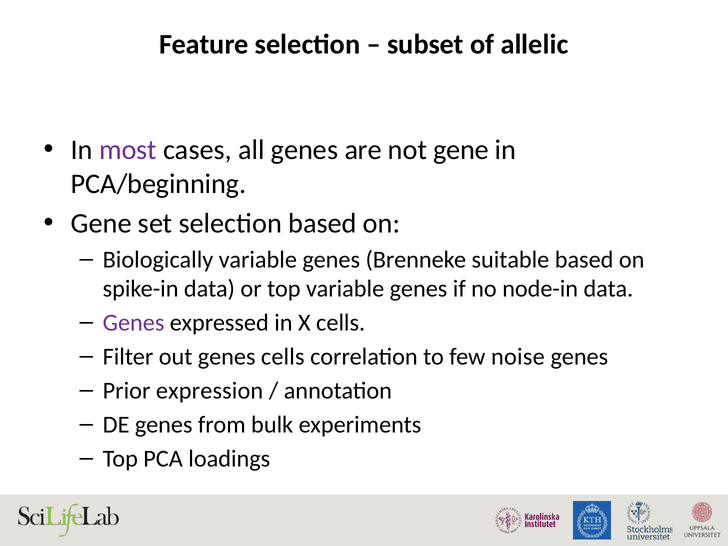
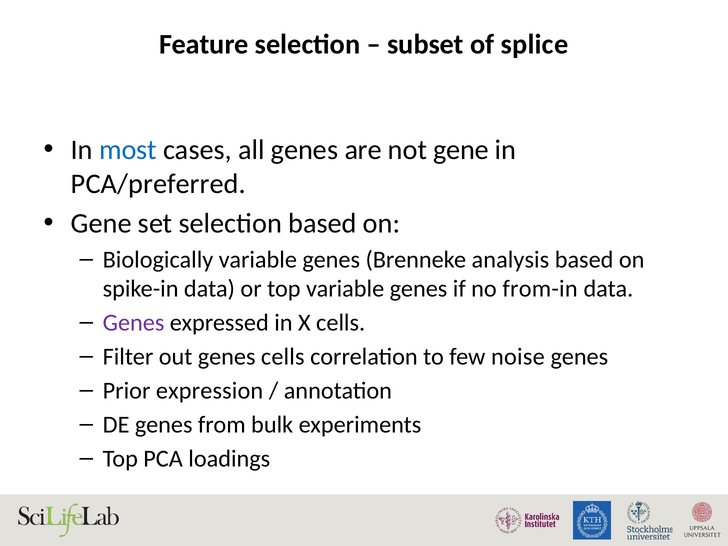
allelic: allelic -> splice (534, 44)
most colour: purple -> blue (128, 150)
PCA/beginning: PCA/beginning -> PCA/preferred (158, 184)
suitable: suitable -> analysis (510, 260)
node-in: node-in -> from-in (540, 289)
